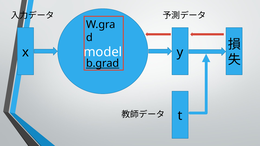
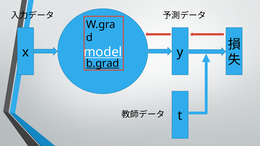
model underline: none -> present (103, 52)
